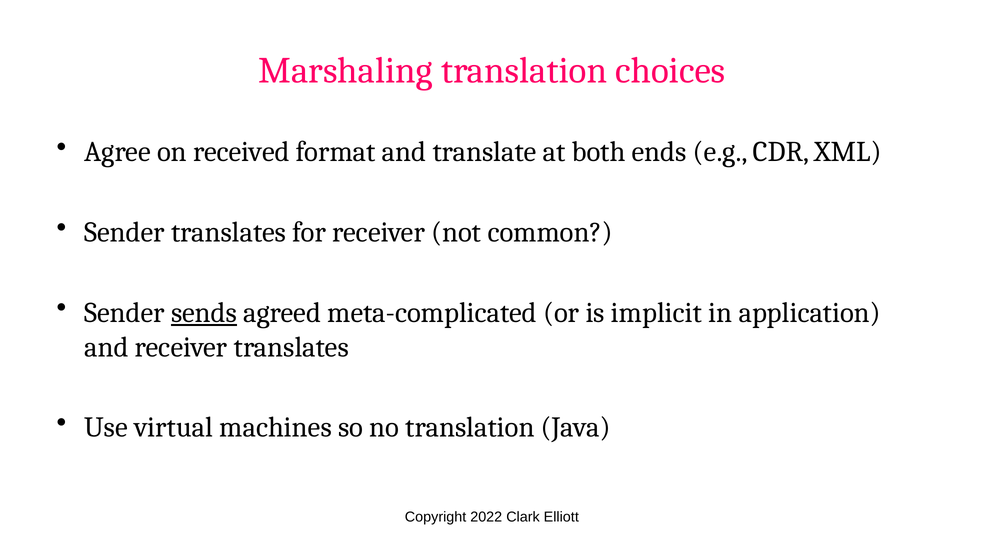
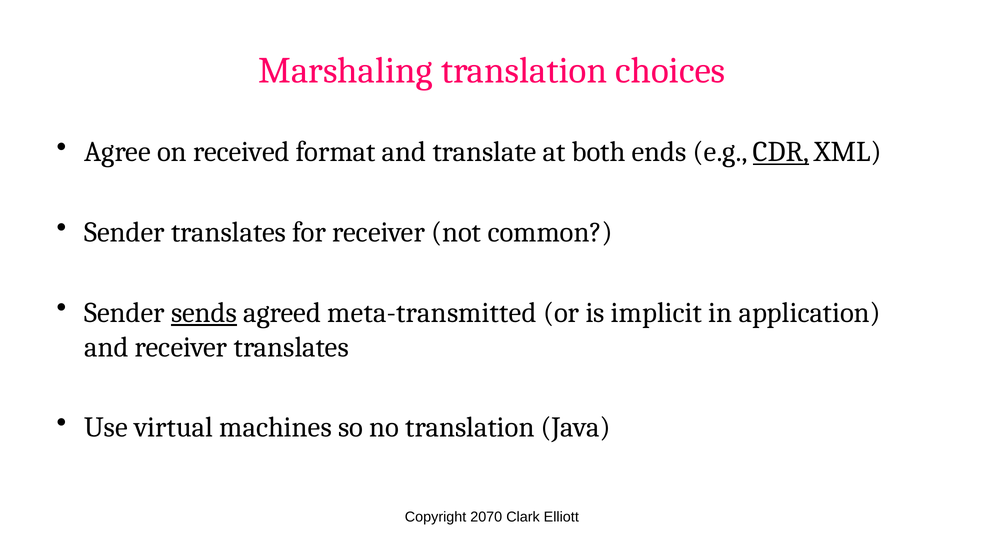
CDR underline: none -> present (781, 152)
meta-complicated: meta-complicated -> meta-transmitted (432, 313)
2022: 2022 -> 2070 (486, 517)
